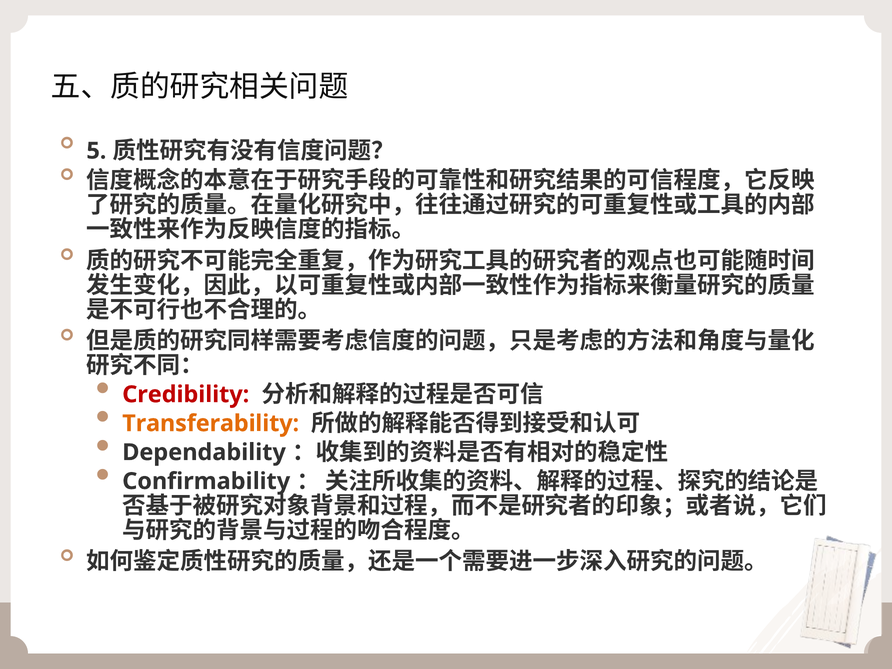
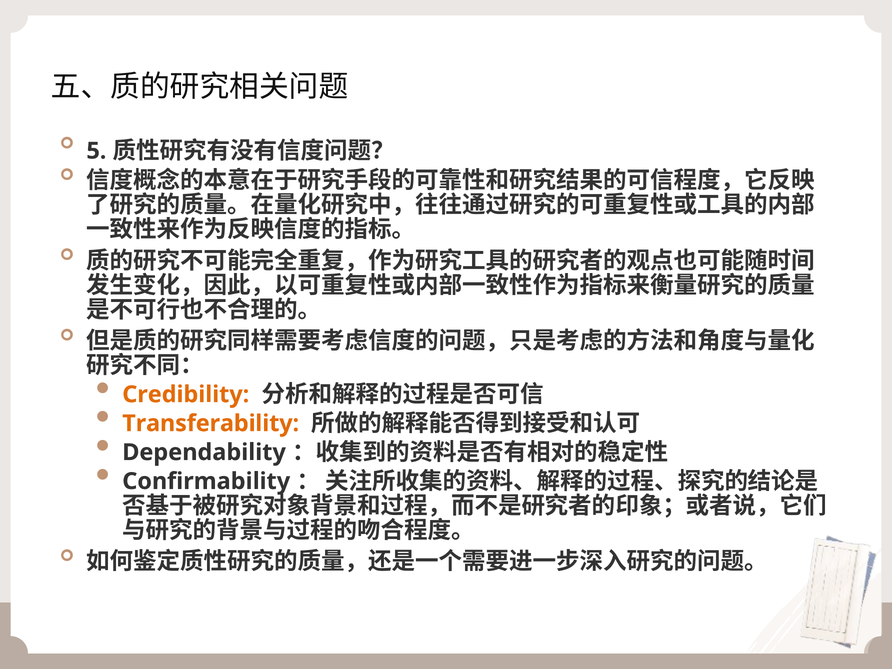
Credibility colour: red -> orange (186, 394)
